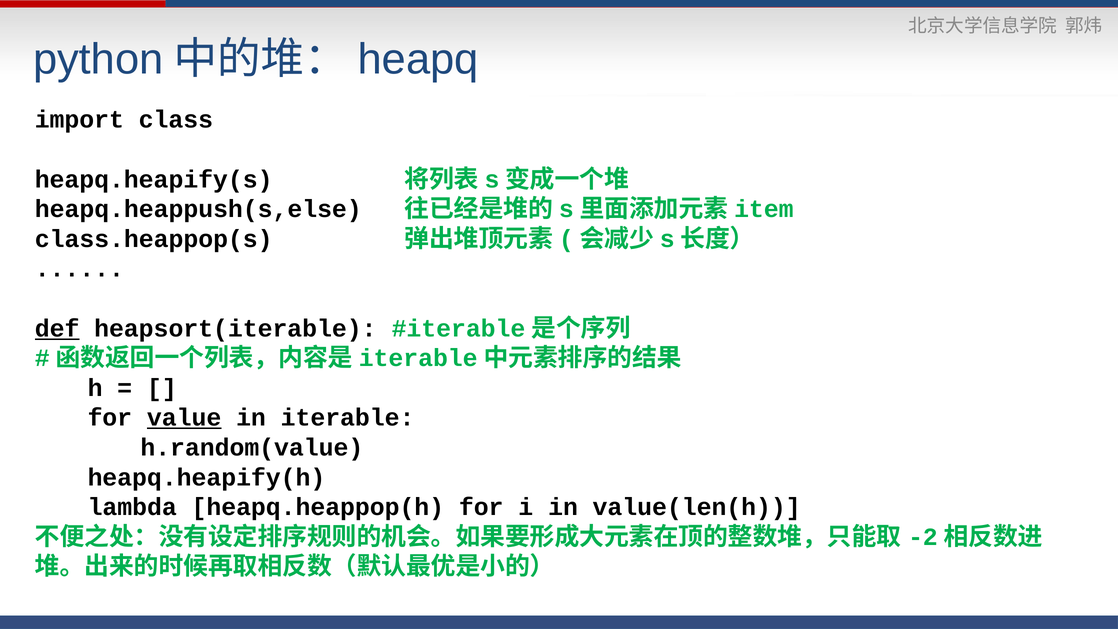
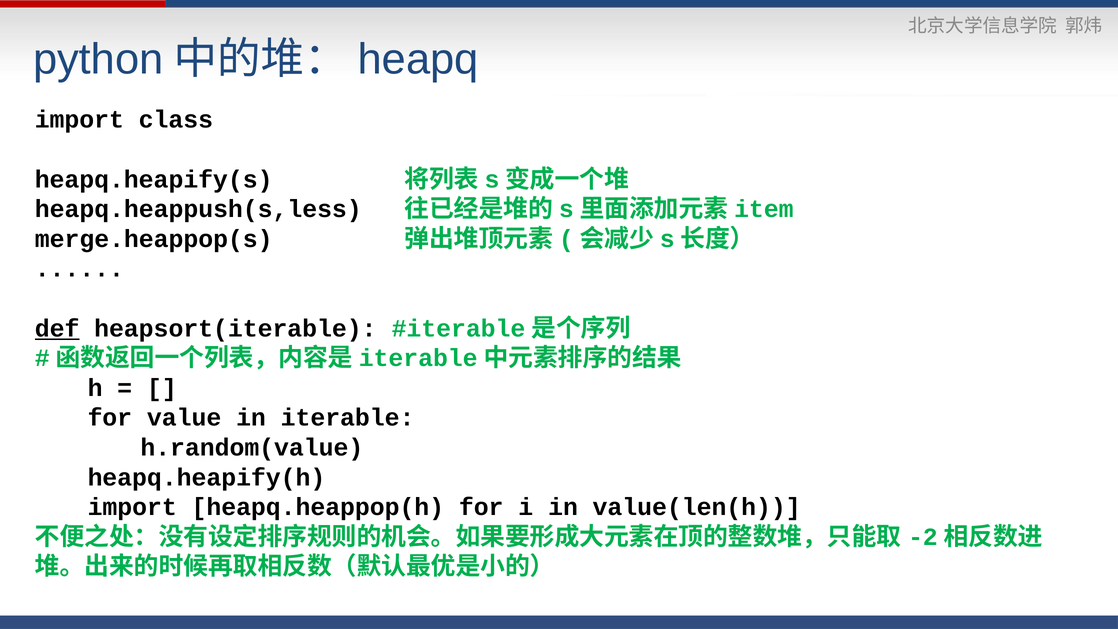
heapq.heappush(s,else: heapq.heappush(s,else -> heapq.heappush(s,less (198, 209)
class.heappop(s: class.heappop(s -> merge.heappop(s (154, 239)
value underline: present -> none (184, 418)
lambda: lambda -> import (132, 507)
